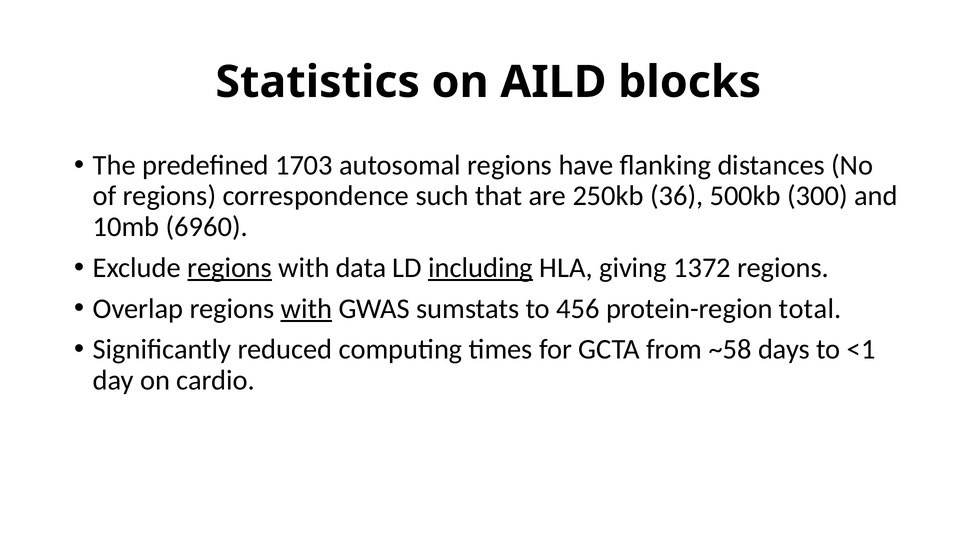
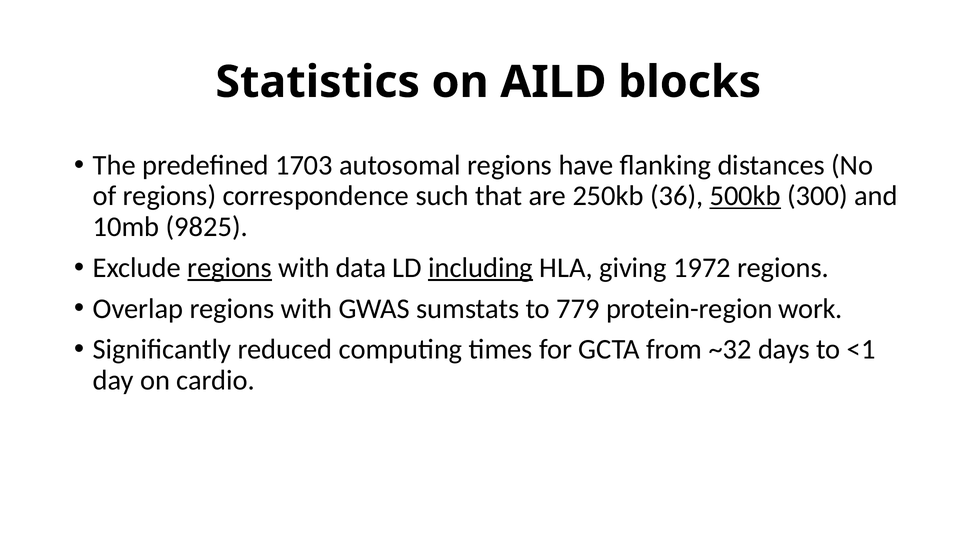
500kb underline: none -> present (745, 196)
6960: 6960 -> 9825 (207, 227)
1372: 1372 -> 1972 (702, 267)
with underline: present -> none (306, 308)
456: 456 -> 779 (578, 308)
total: total -> work (810, 308)
~58: ~58 -> ~32 (730, 349)
